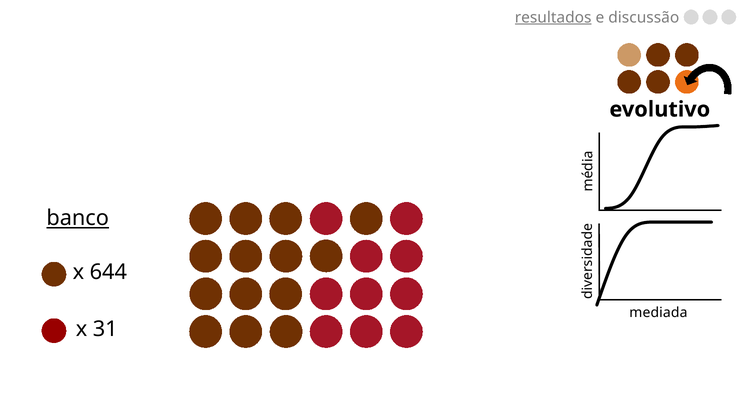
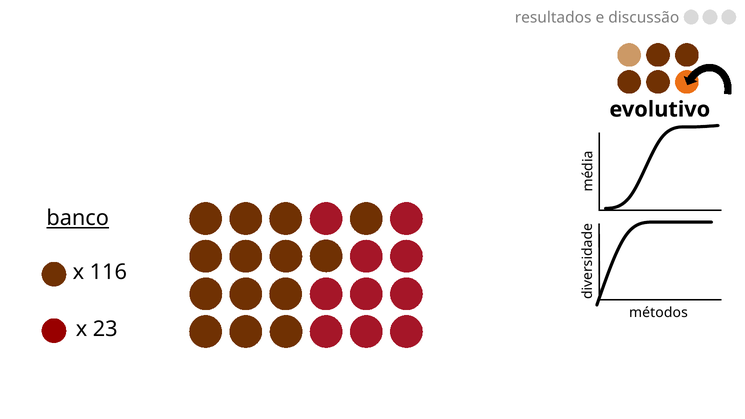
resultados underline: present -> none (553, 17)
644: 644 -> 116 (108, 272)
mediada: mediada -> métodos (658, 313)
31: 31 -> 23 (105, 329)
